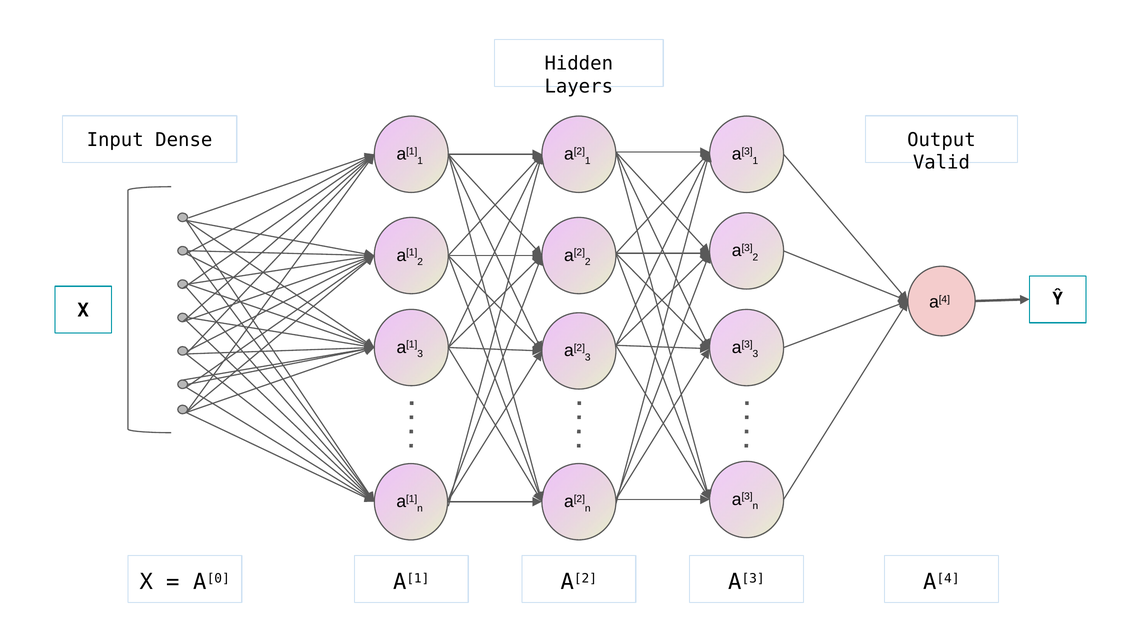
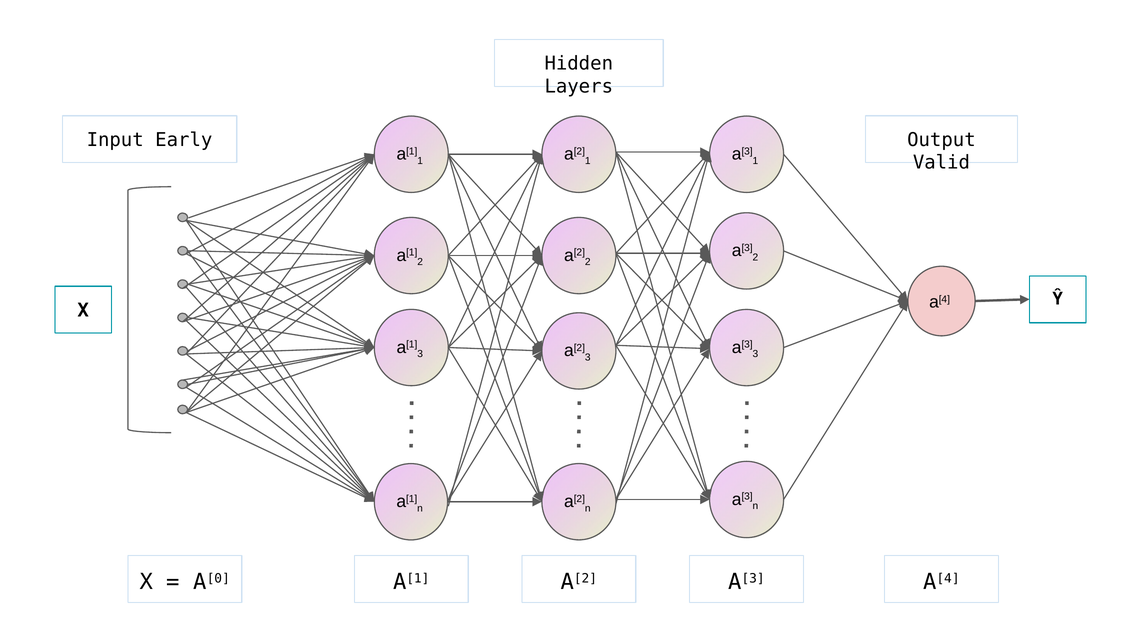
Dense: Dense -> Early (184, 140)
